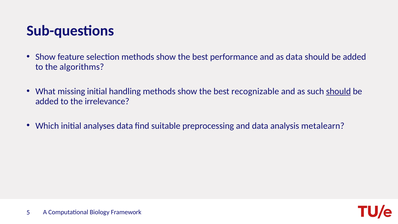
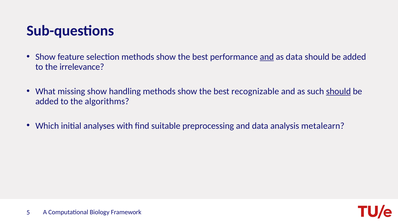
and underline: none -> present (267, 57)
algorithms: algorithms -> irrelevance (82, 67)
missing initial: initial -> show (97, 91)
irrelevance: irrelevance -> algorithms (107, 101)
analyses data: data -> with (125, 126)
